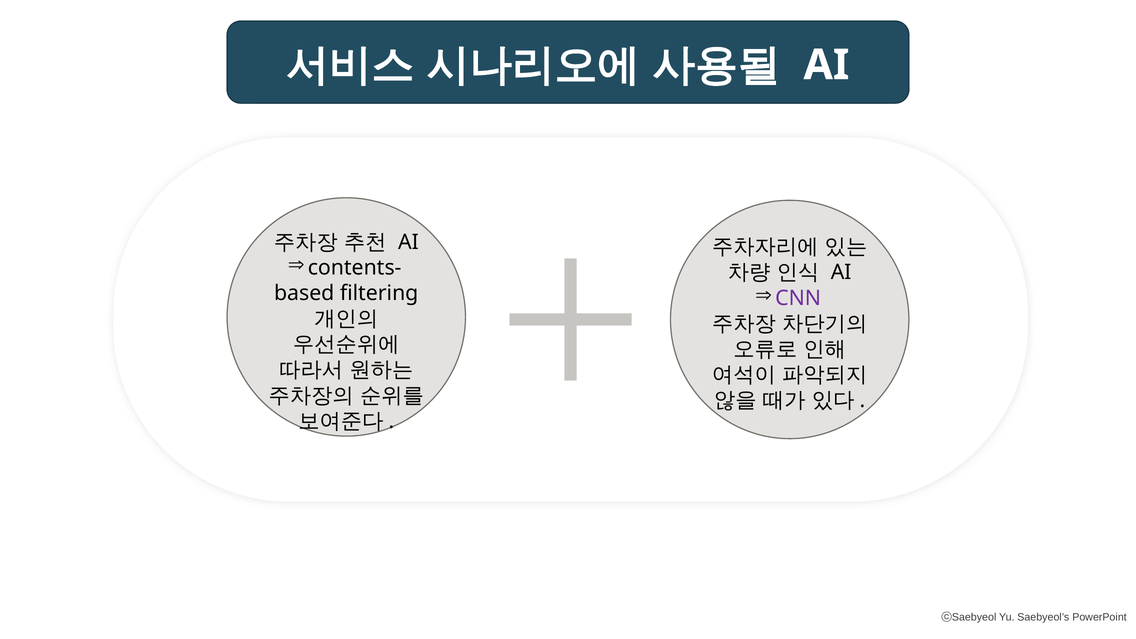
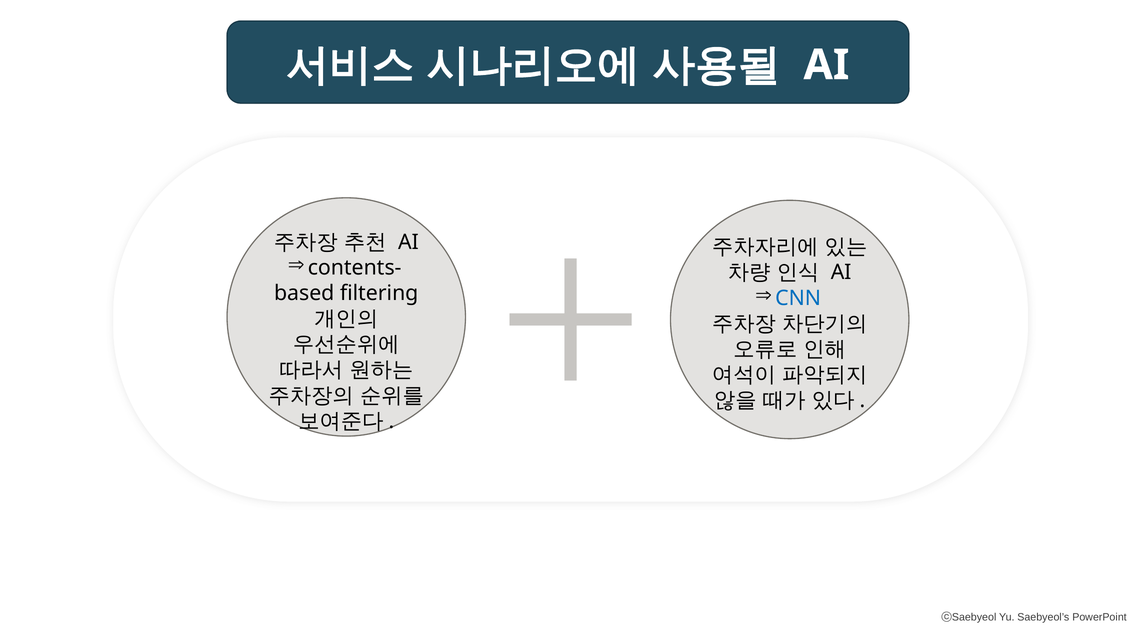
CNN colour: purple -> blue (798, 298)
